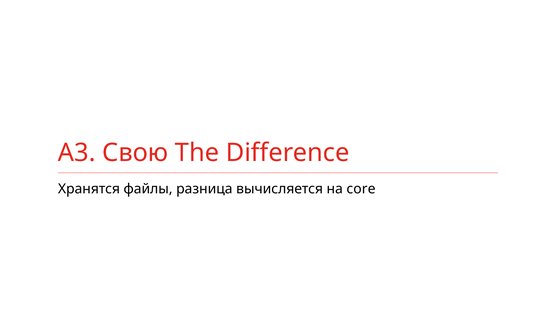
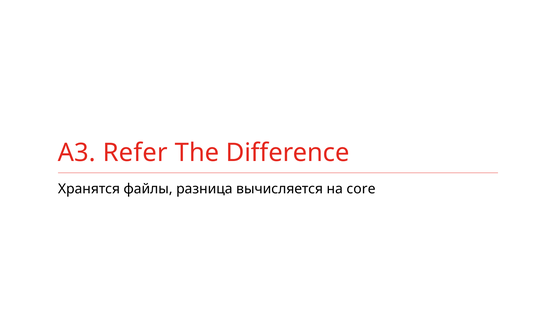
Свою: Свою -> Refer (135, 153)
